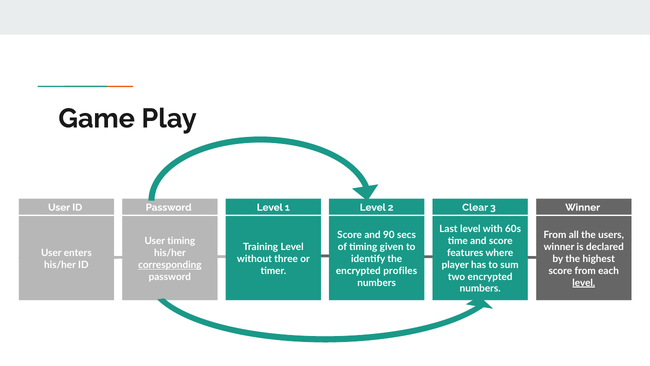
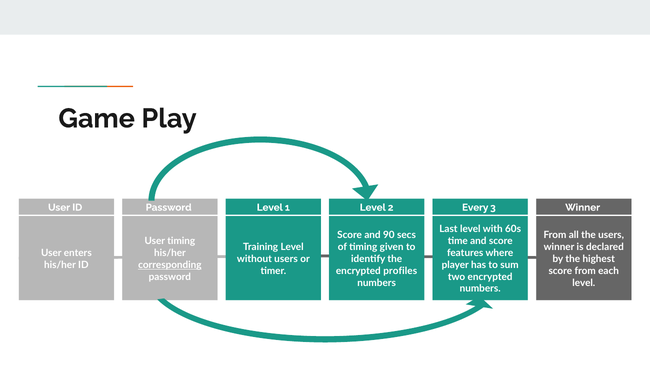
Clear: Clear -> Every (475, 207)
without three: three -> users (286, 259)
level underline: present -> none (584, 282)
